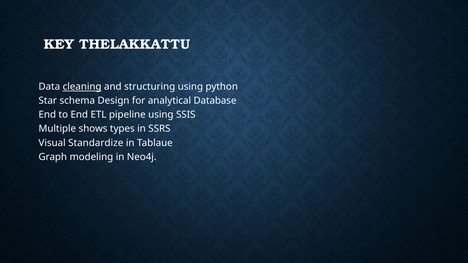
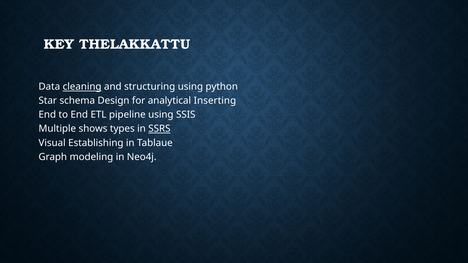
Database: Database -> Inserting (215, 101)
SSRS underline: none -> present (159, 129)
Standardize: Standardize -> Establishing (96, 143)
